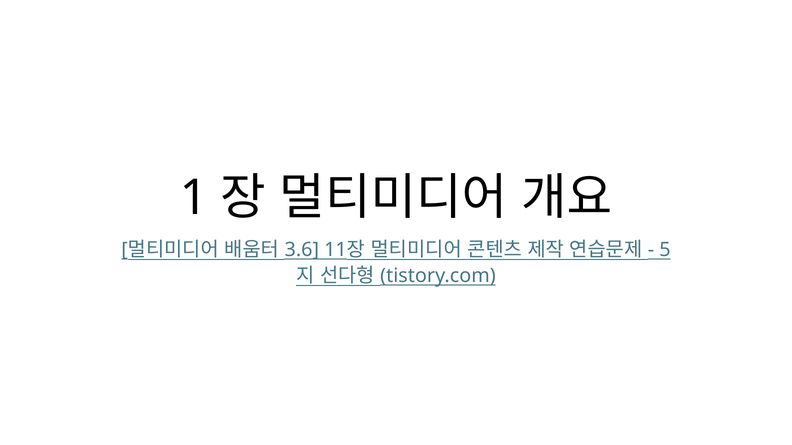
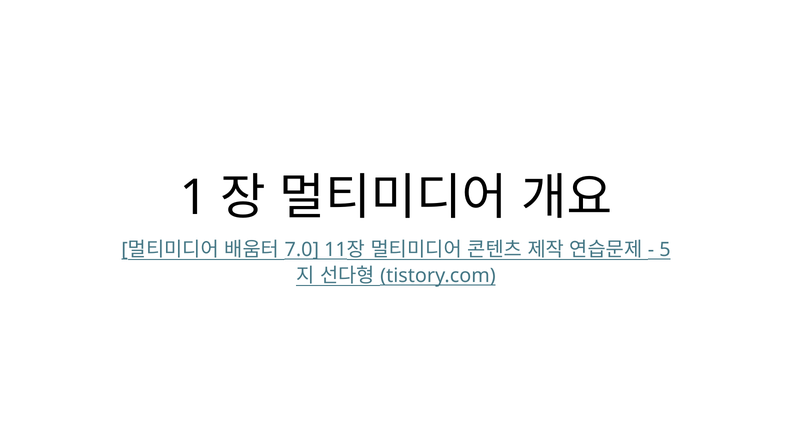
3.6: 3.6 -> 7.0 (302, 250)
